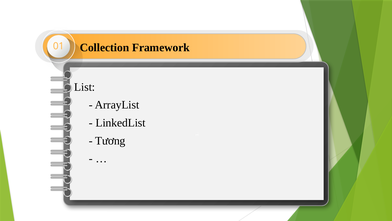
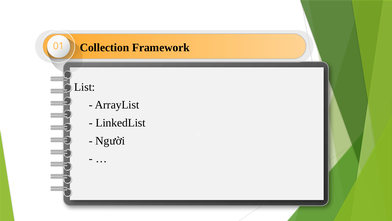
Tương: Tương -> Người (110, 140)
